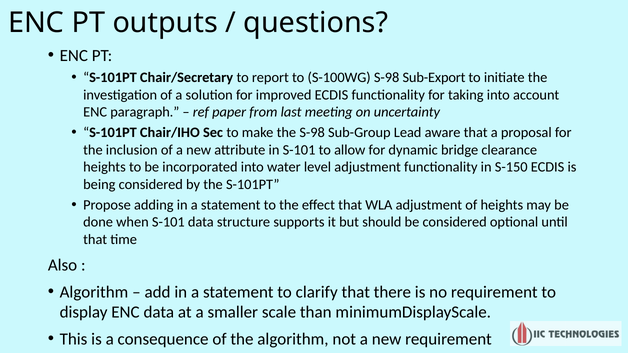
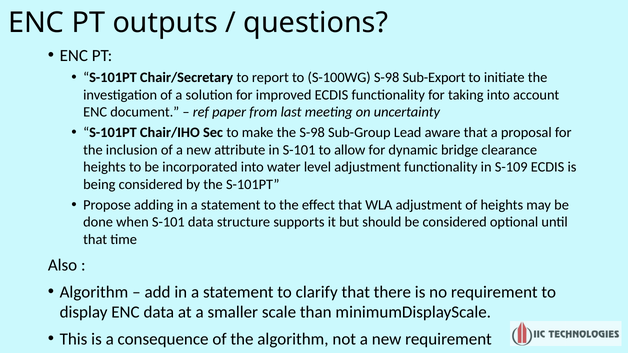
paragraph: paragraph -> document (145, 112)
S-150: S-150 -> S-109 (511, 167)
